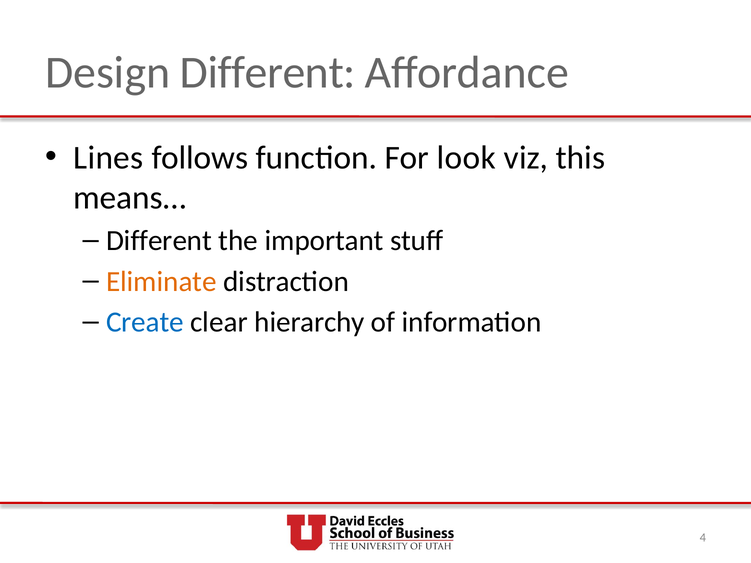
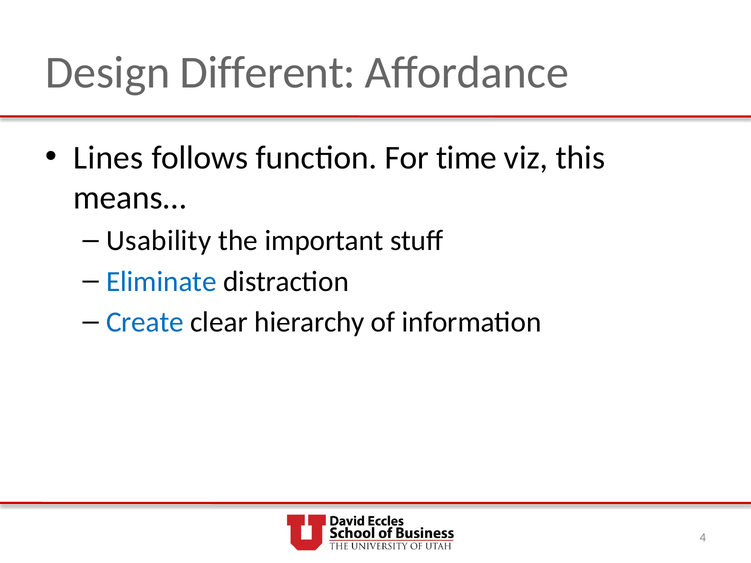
look: look -> time (467, 158)
Different: Different -> Usability (159, 241)
Eliminate colour: orange -> blue (161, 282)
